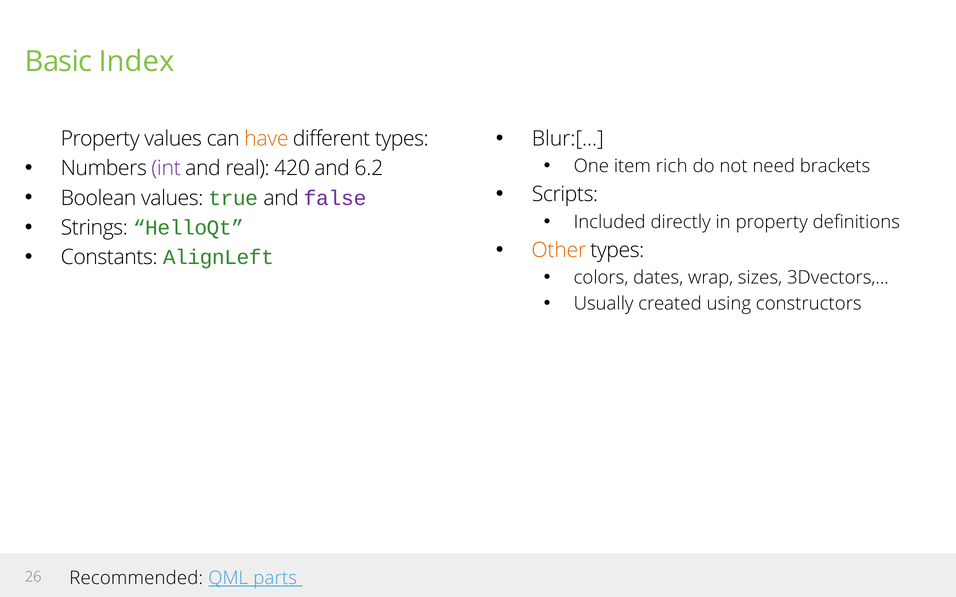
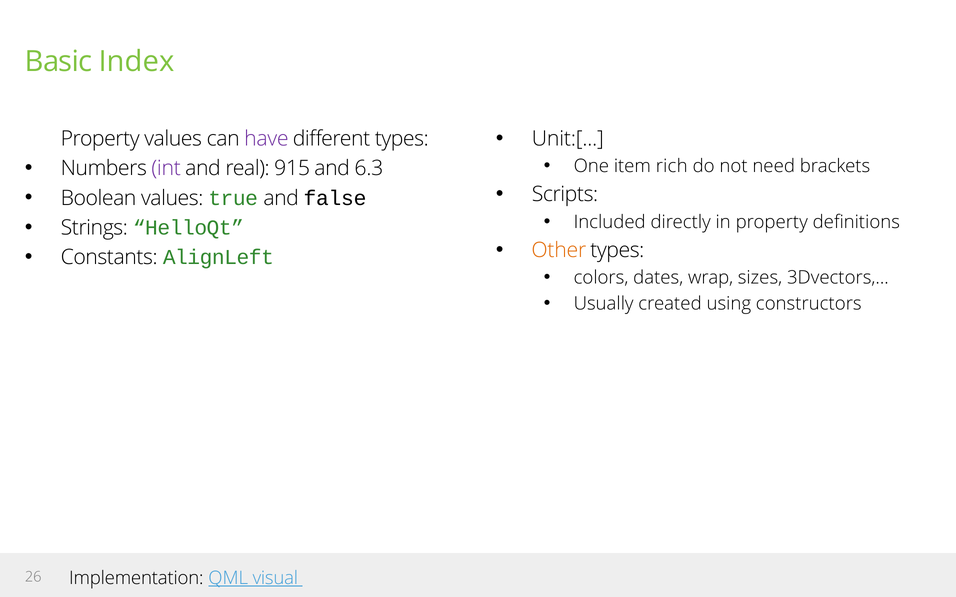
Blur:[: Blur:[ -> Unit:[ (568, 139)
have colour: orange -> purple (266, 139)
420: 420 -> 915 (292, 169)
6.2: 6.2 -> 6.3 (369, 169)
false colour: purple -> black (335, 198)
Recommended: Recommended -> Implementation (136, 579)
parts: parts -> visual (275, 579)
